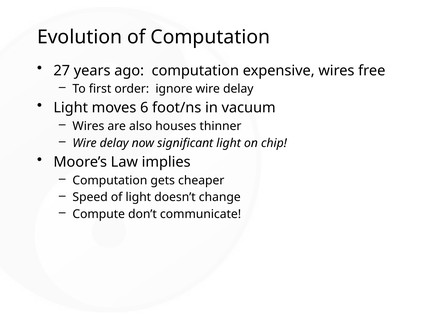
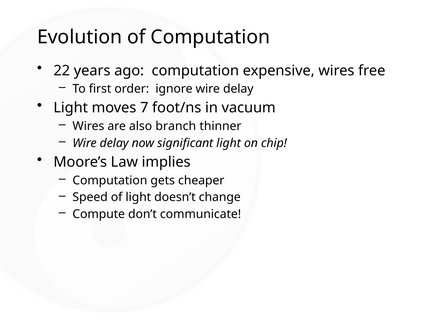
27: 27 -> 22 (62, 71)
6: 6 -> 7 (144, 108)
houses: houses -> branch (176, 126)
